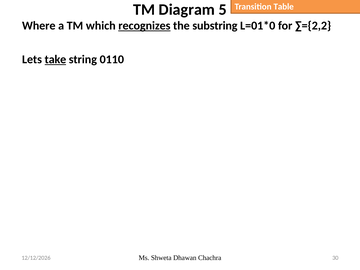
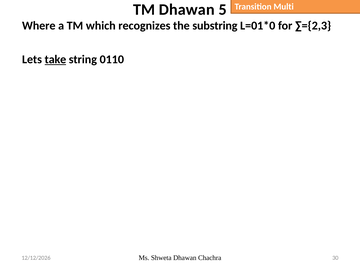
Table: Table -> Multi (284, 7)
TM Diagram: Diagram -> Dhawan (187, 10)
recognizes underline: present -> none (144, 26)
∑={2,2: ∑={2,2 -> ∑={2,3 (313, 26)
